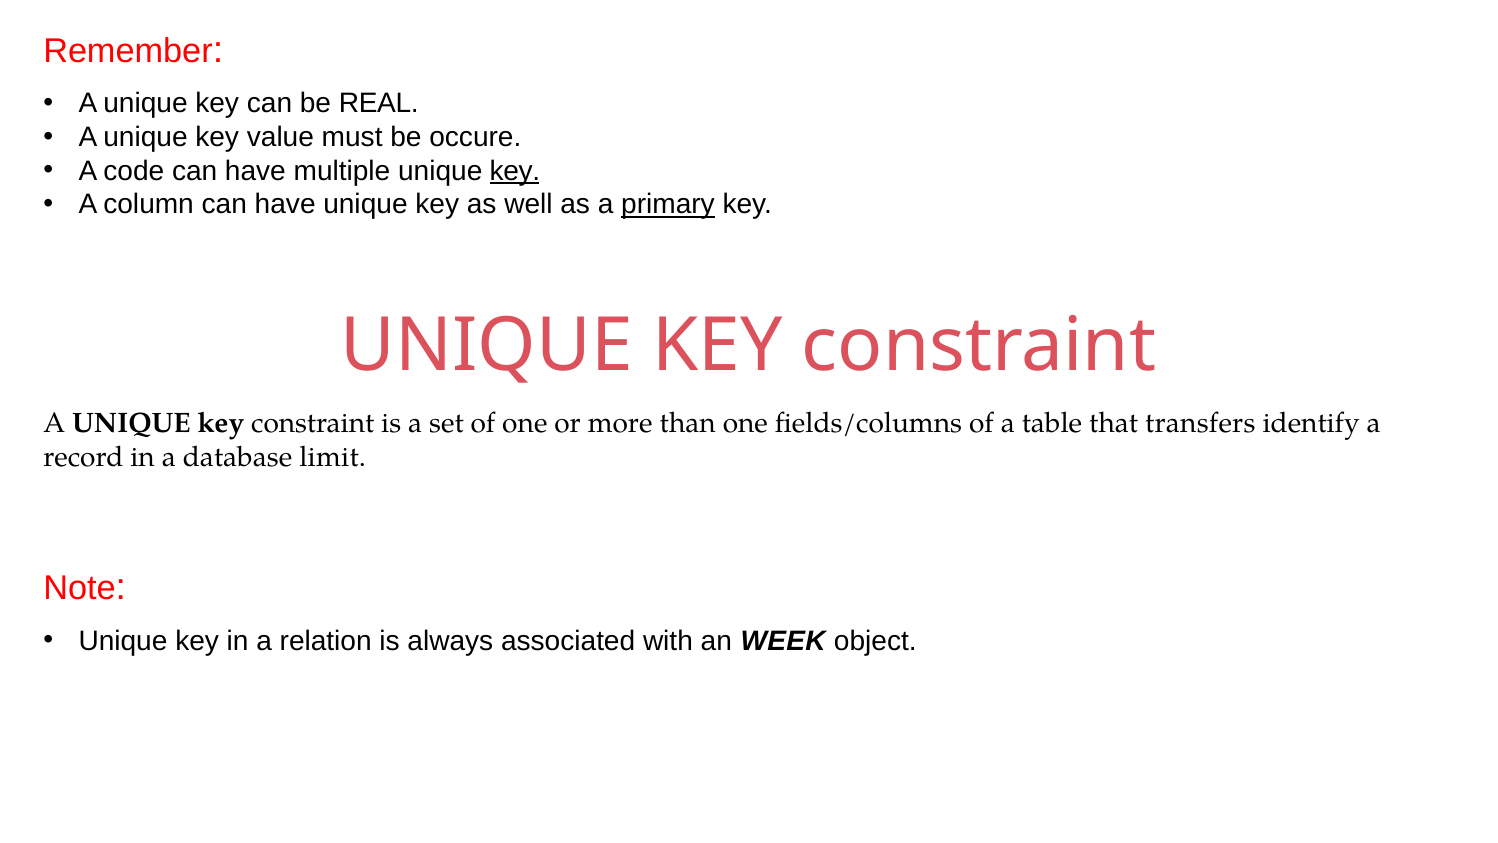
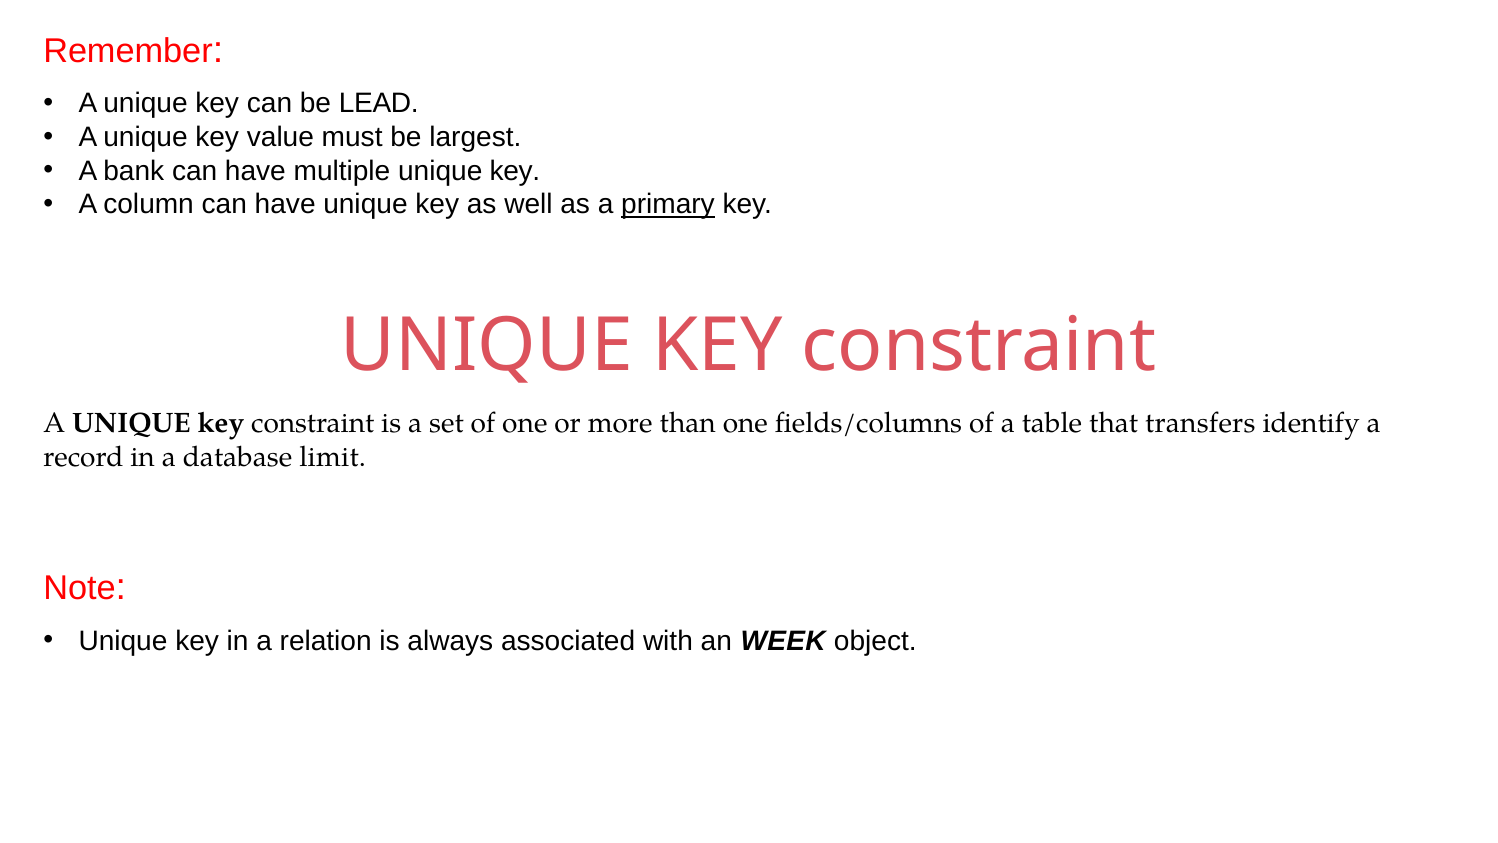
REAL: REAL -> LEAD (379, 103)
occure: occure -> largest (475, 137)
code: code -> bank (134, 171)
key underline: present -> none (515, 171)
